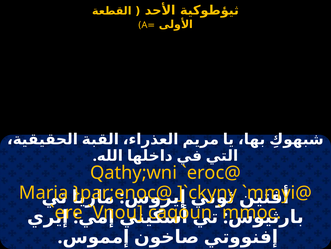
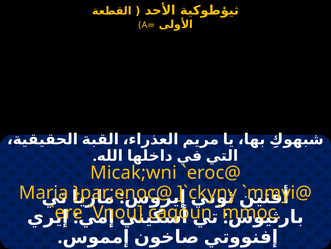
Qathy;wni: Qathy;wni -> Micak;wni (133, 172)
